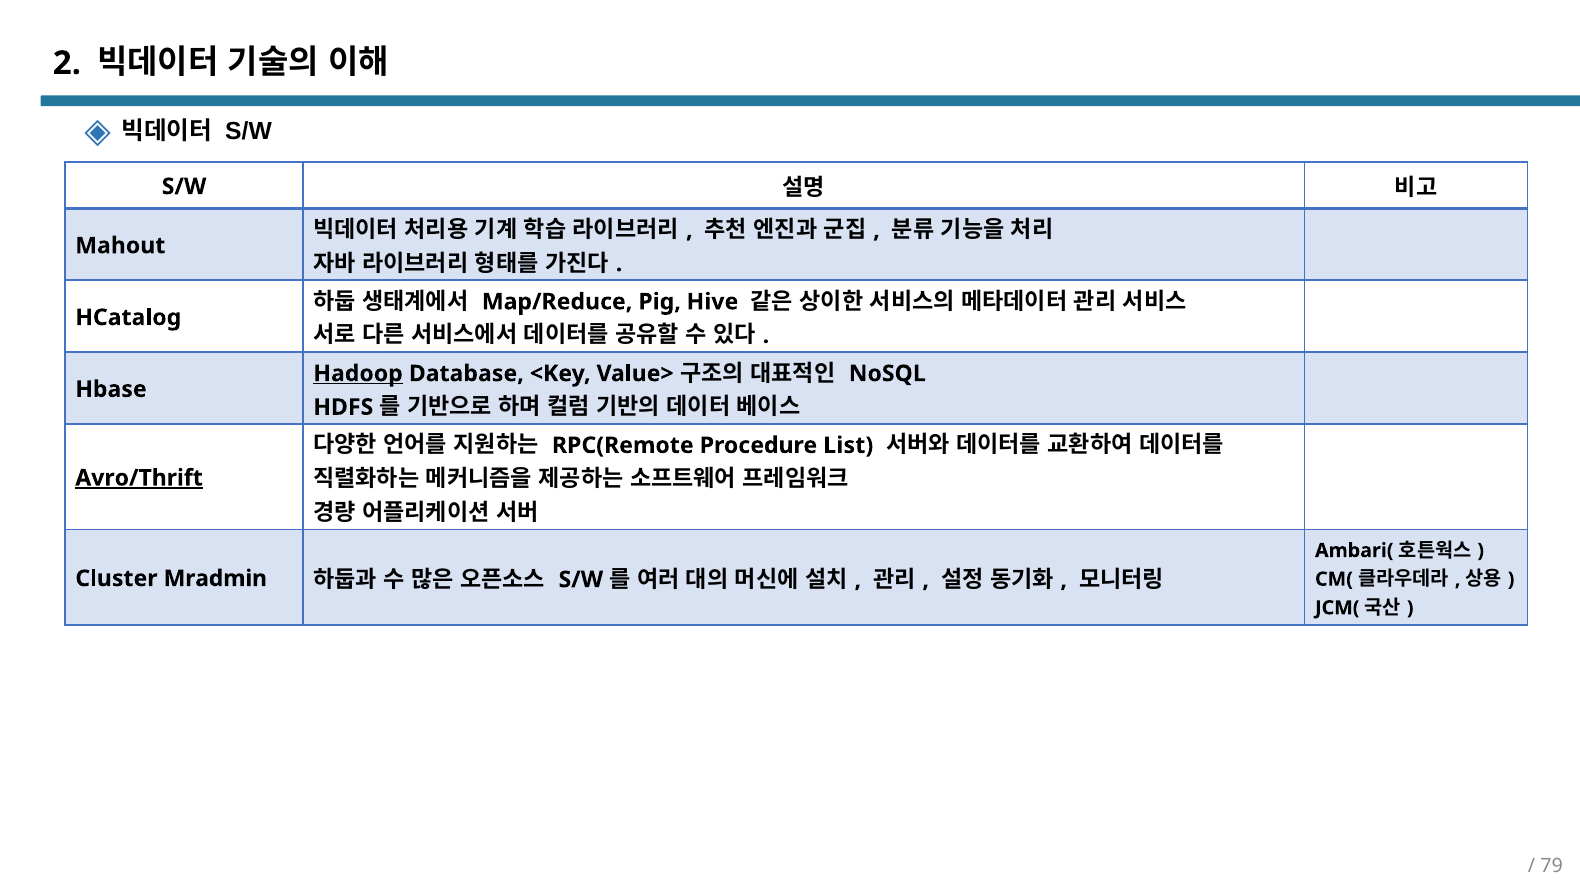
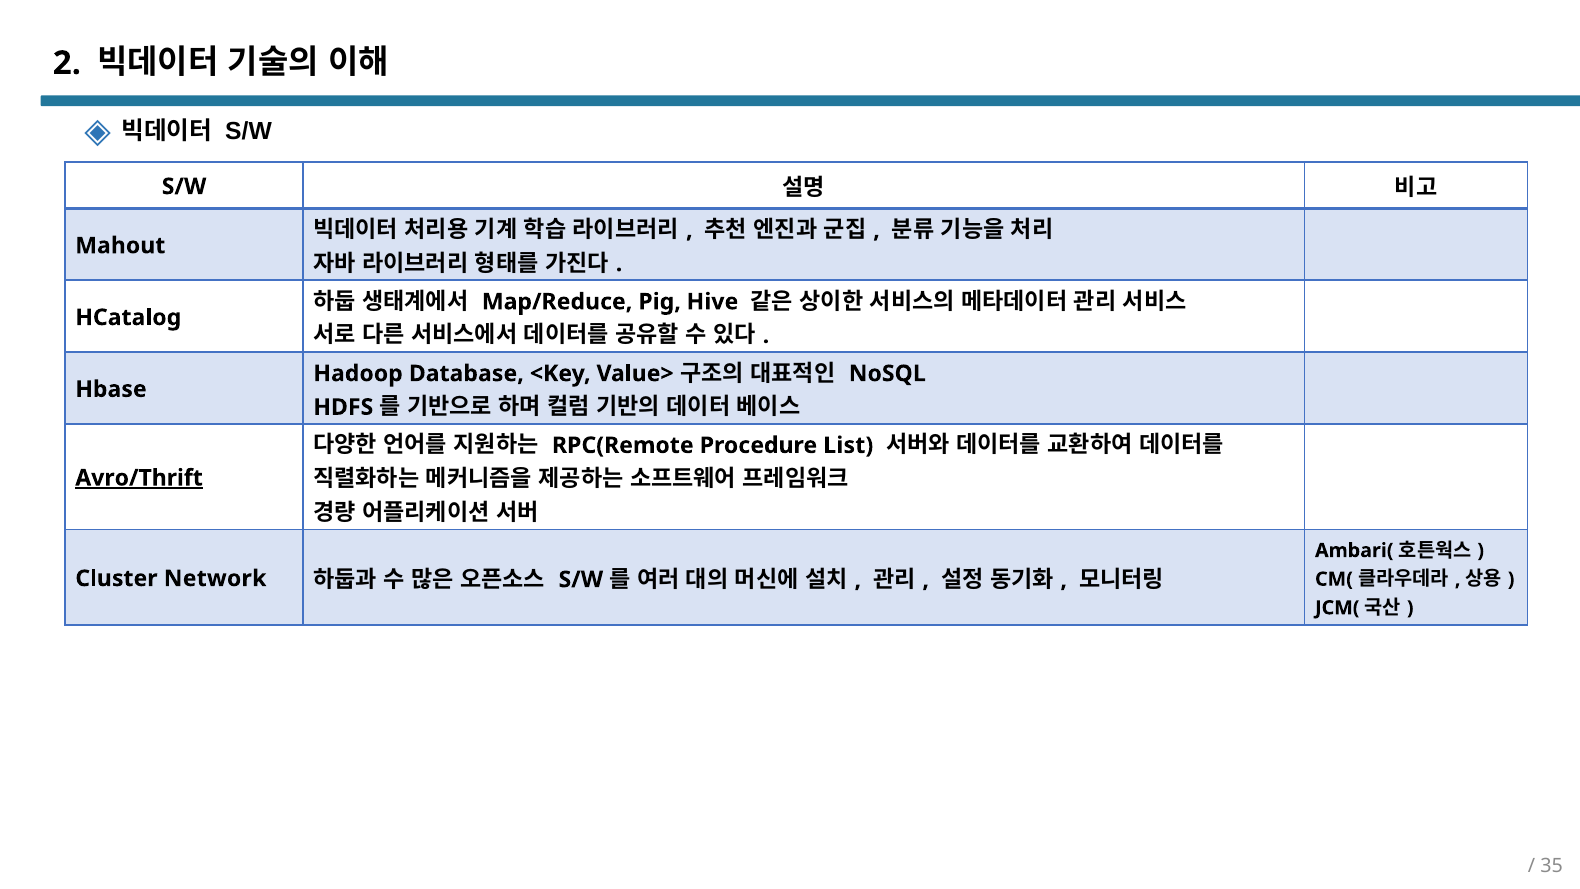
Hadoop underline: present -> none (358, 373)
Mradmin: Mradmin -> Network (215, 578)
79: 79 -> 35 (1552, 866)
